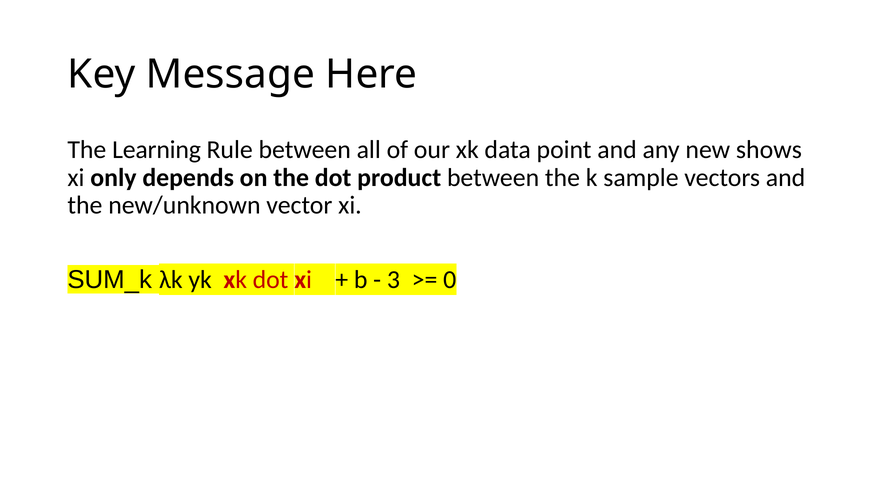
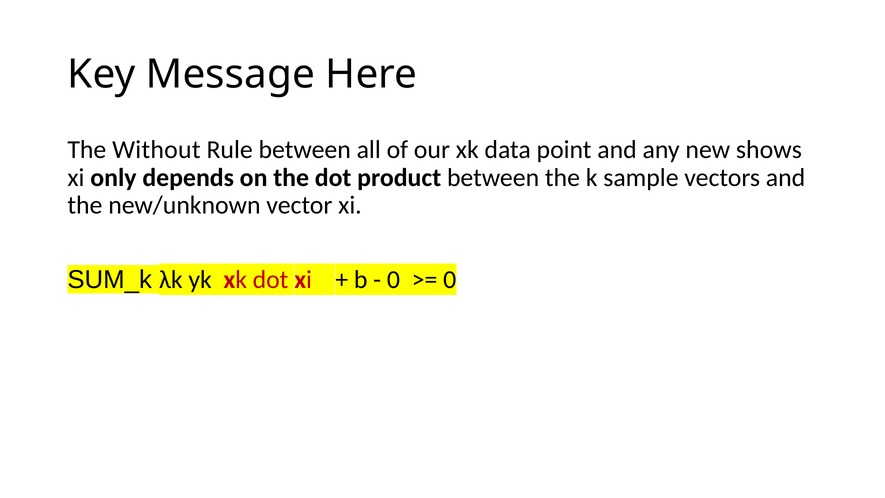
Learning: Learning -> Without (156, 150)
3: 3 -> 0 (393, 280)
